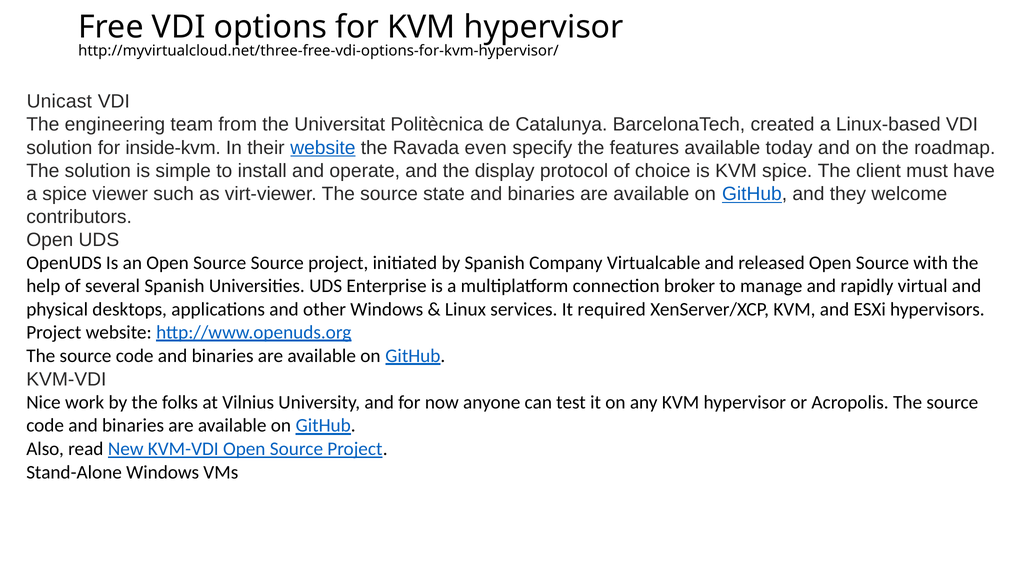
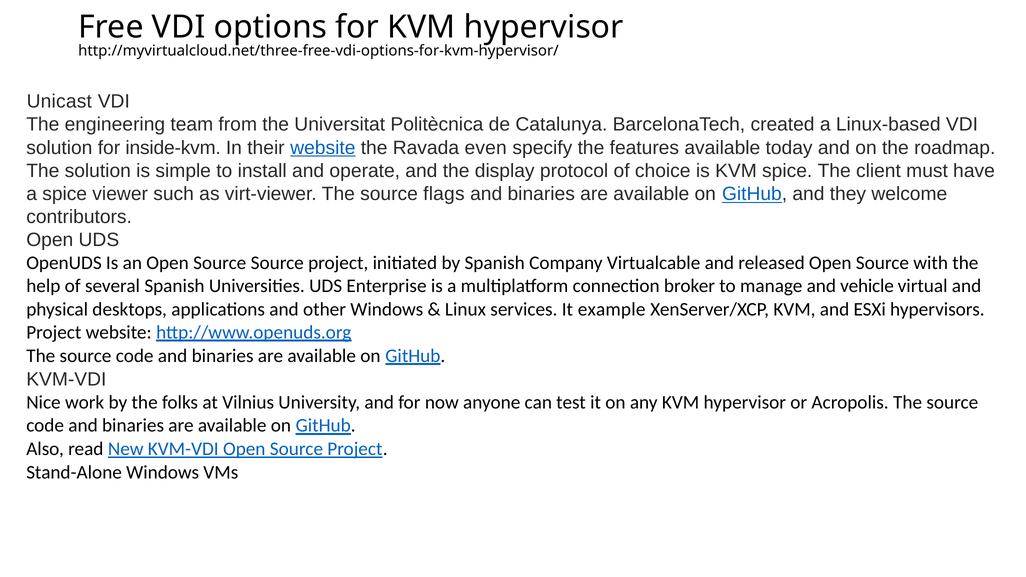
state: state -> flags (444, 194)
rapidly: rapidly -> vehicle (867, 286)
required: required -> example (612, 309)
